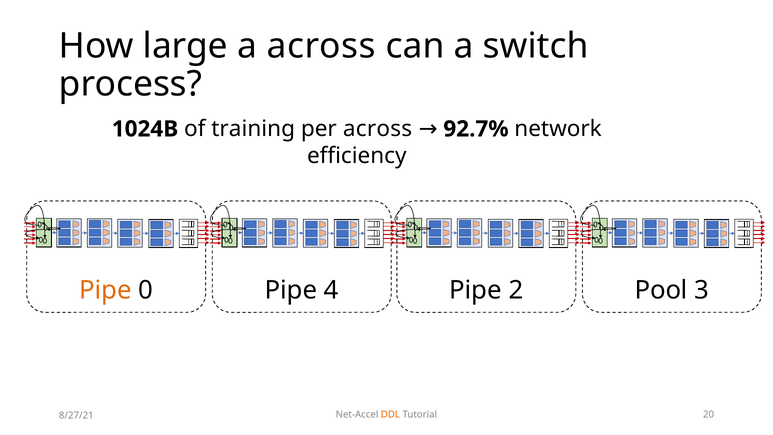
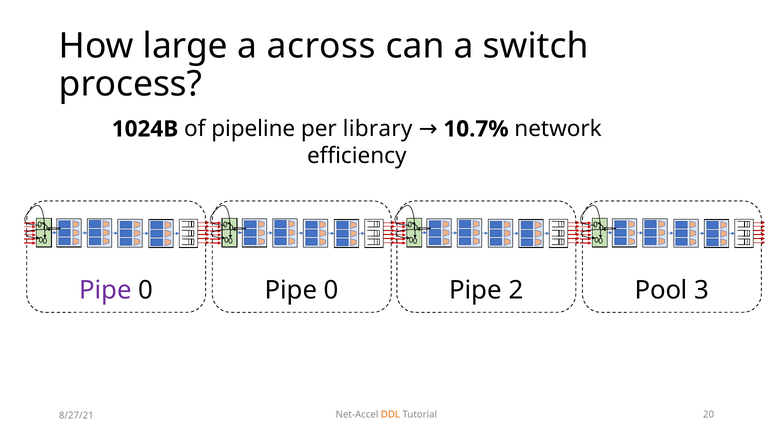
training: training -> pipeline (253, 129)
per across: across -> library (378, 129)
92.7%: 92.7% -> 10.7% (476, 129)
Pipe colour: orange -> purple (105, 290)
4: 4 -> 0 (331, 290)
